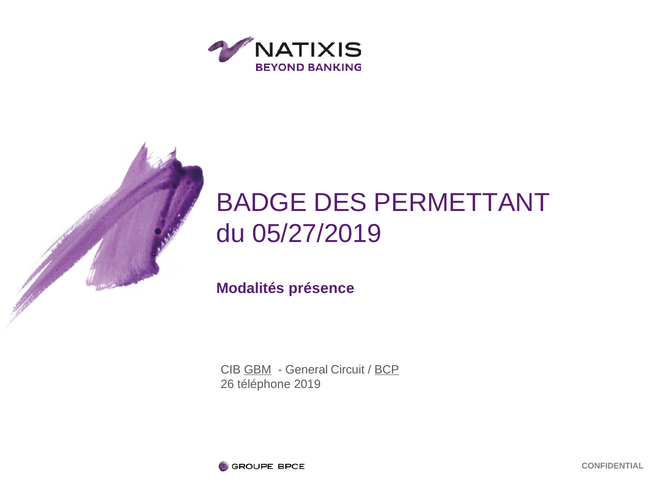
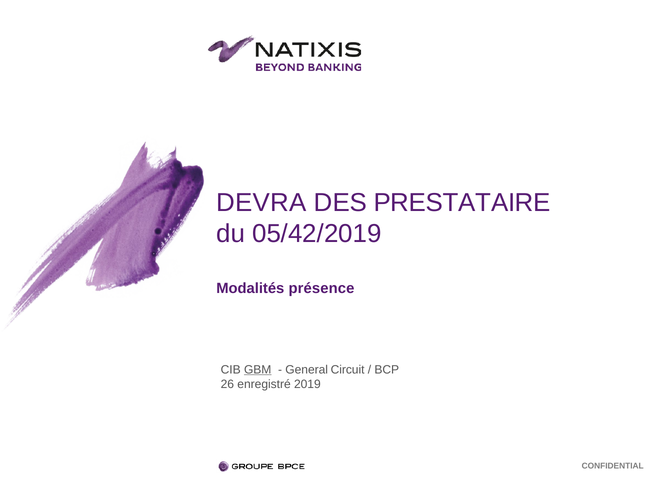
BADGE: BADGE -> DEVRA (261, 202)
PERMETTANT: PERMETTANT -> PRESTATAIRE (462, 202)
05/27/2019: 05/27/2019 -> 05/42/2019 (317, 233)
BCP underline: present -> none (387, 369)
téléphone: téléphone -> enregistré (264, 384)
